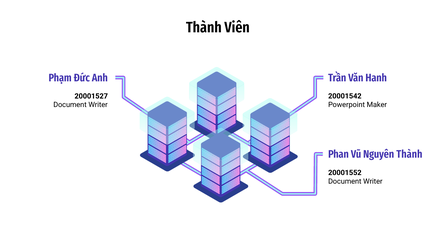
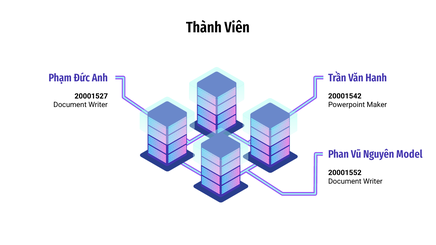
Nguyên Thành: Thành -> Model (409, 155)
